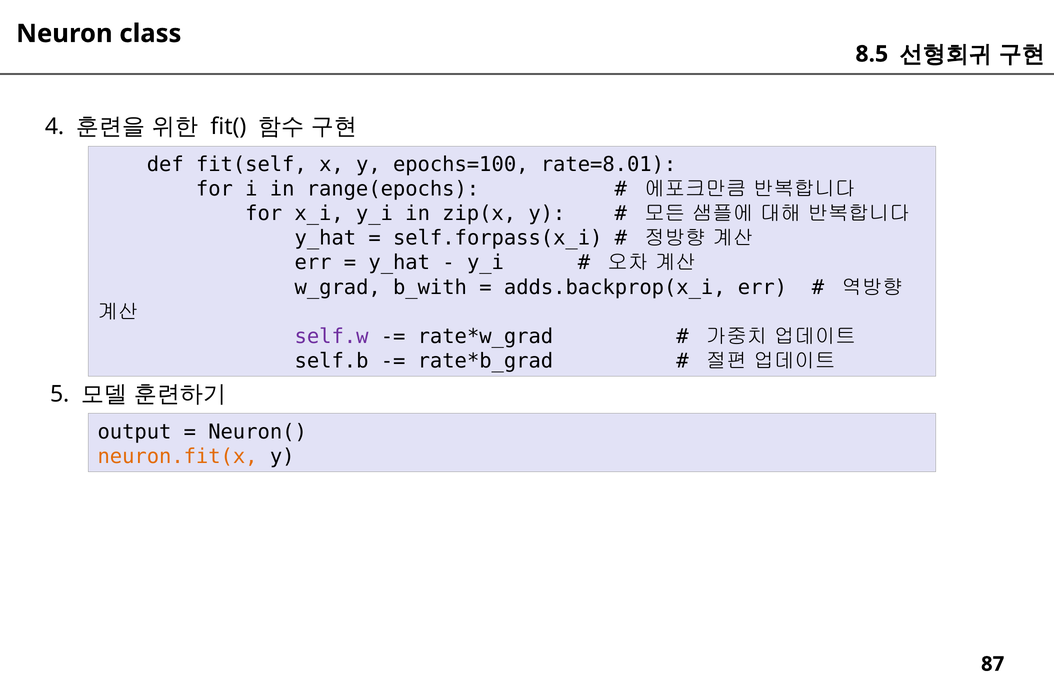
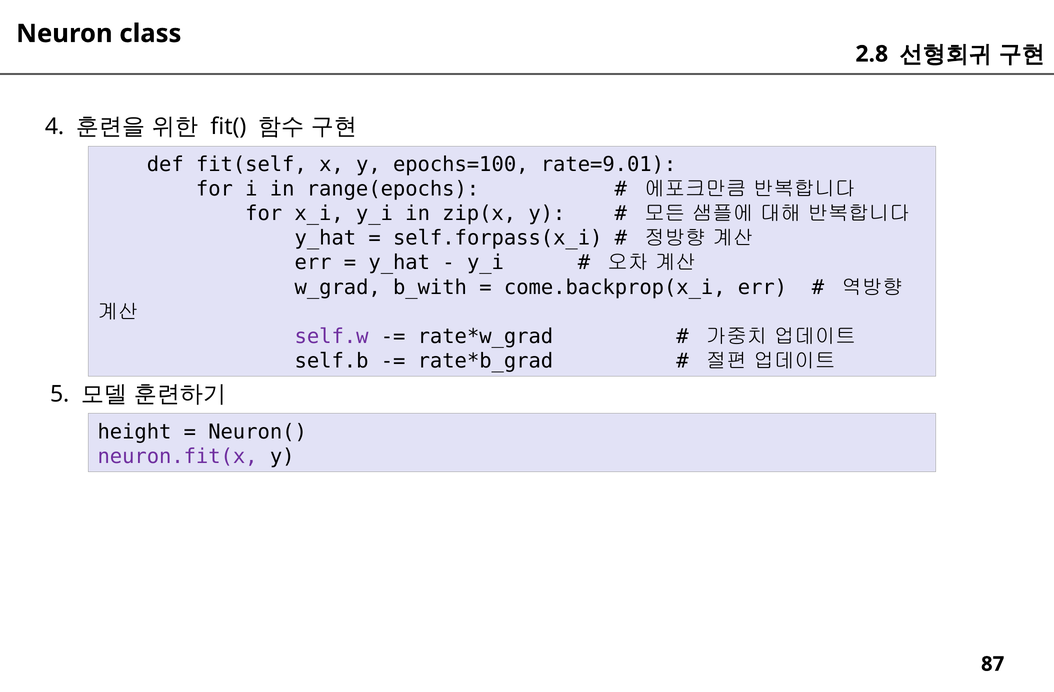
8.5: 8.5 -> 2.8 (872, 54)
rate=8.01: rate=8.01 -> rate=9.01 (609, 164)
adds.backprop(x_i: adds.backprop(x_i -> come.backprop(x_i (615, 287)
output: output -> height (134, 432)
neuron.fit(x colour: orange -> purple (178, 457)
